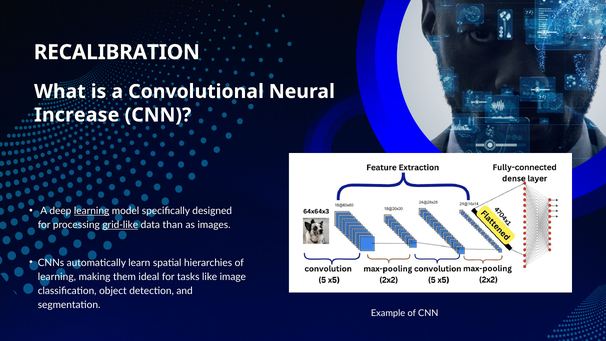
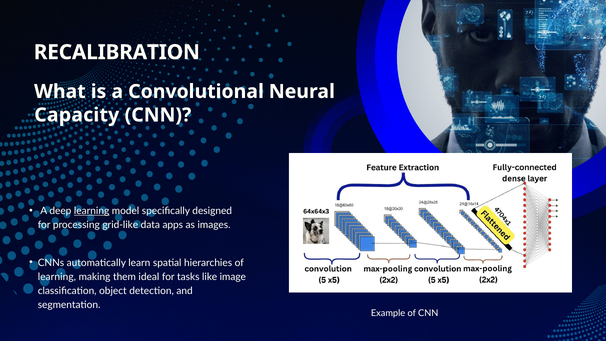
Increase: Increase -> Capacity (77, 115)
grid-like underline: present -> none (120, 225)
than: than -> apps (173, 225)
